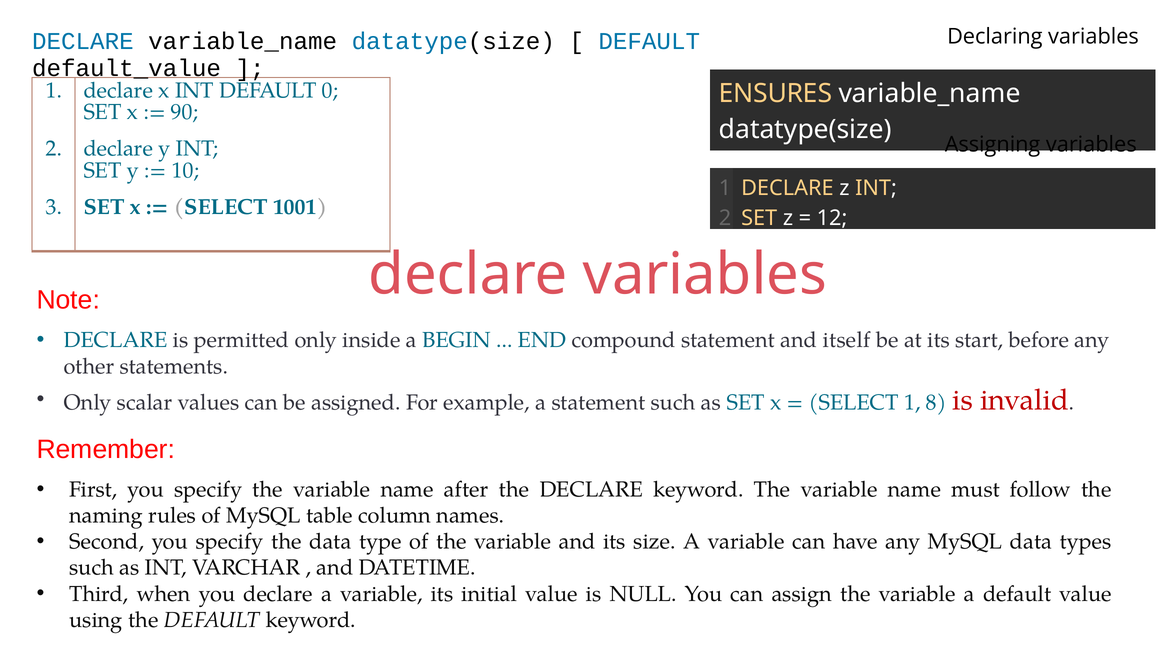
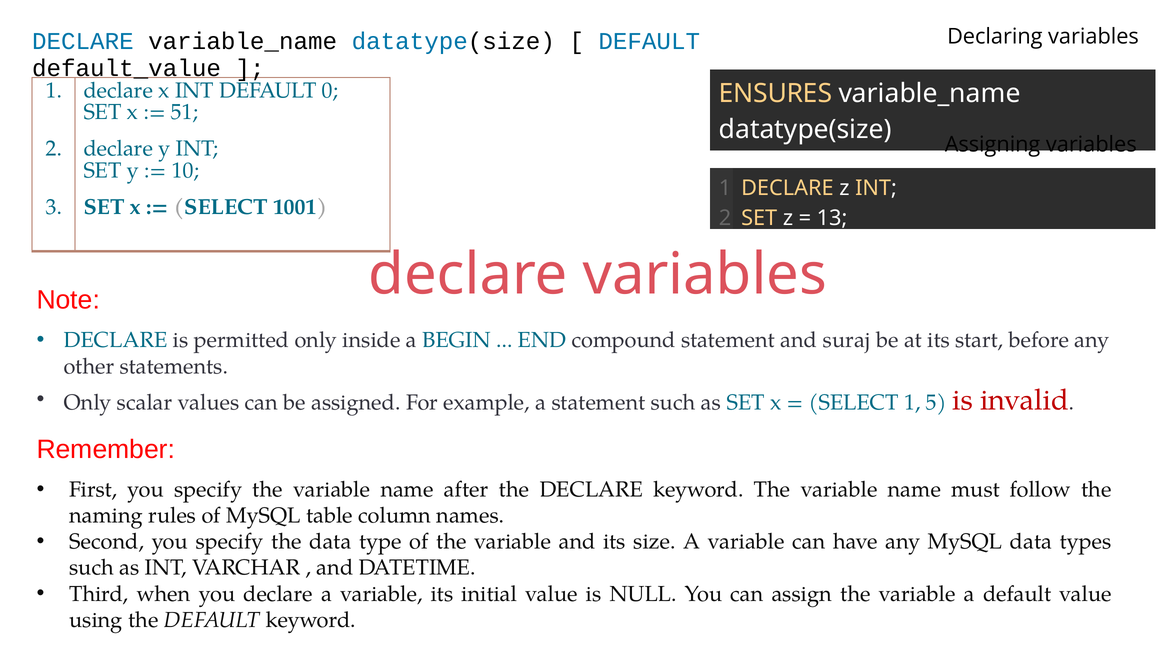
90: 90 -> 51 (185, 112)
12: 12 -> 13 (832, 218)
itself: itself -> suraj (847, 341)
8: 8 -> 5 (936, 403)
